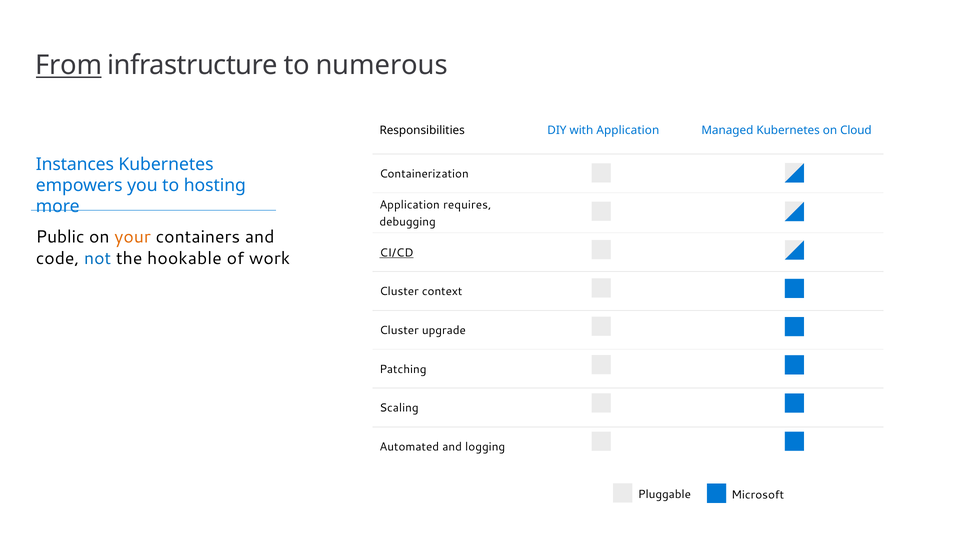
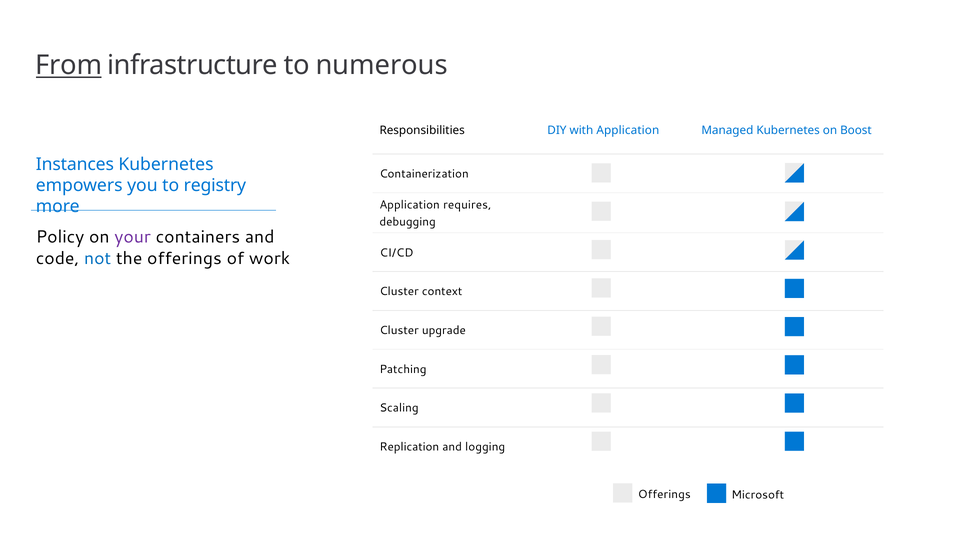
Cloud: Cloud -> Boost (856, 131)
hosting: hosting -> registry (215, 185)
Public: Public -> Policy (60, 237)
your colour: orange -> purple (133, 237)
CI/CD underline: present -> none (397, 253)
the hookable: hookable -> offerings (184, 258)
Automated: Automated -> Replication (409, 447)
Pluggable: Pluggable -> Offerings (664, 495)
